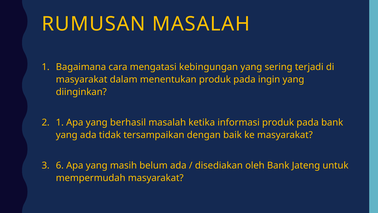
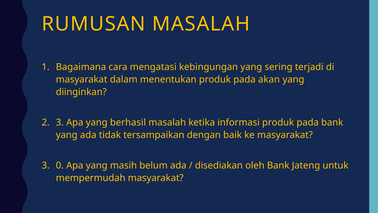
ingin: ingin -> akan (269, 79)
2 1: 1 -> 3 (60, 122)
6: 6 -> 0 (60, 165)
